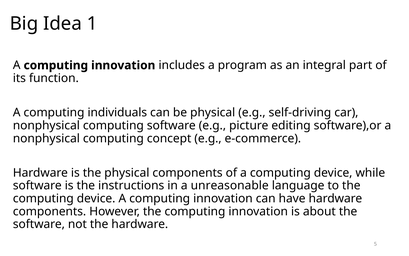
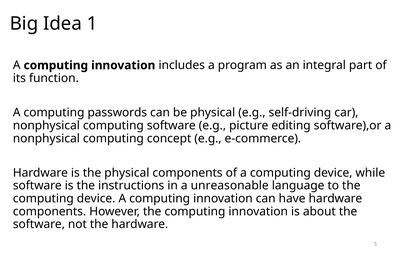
individuals: individuals -> passwords (117, 112)
